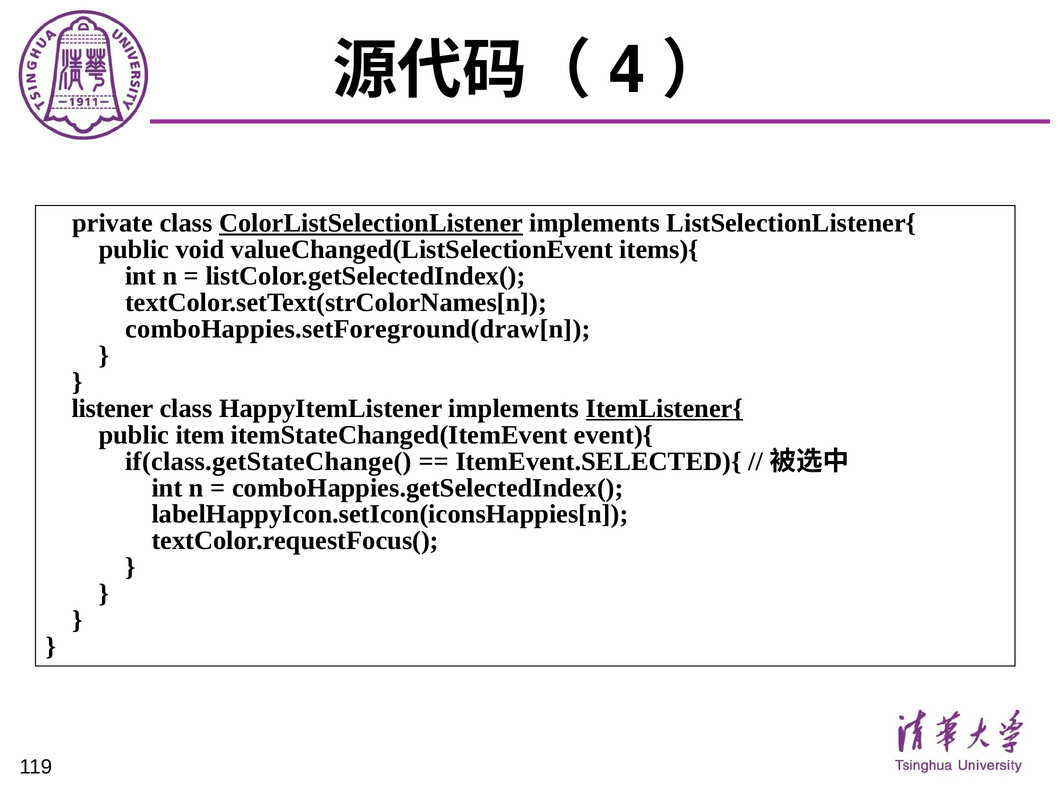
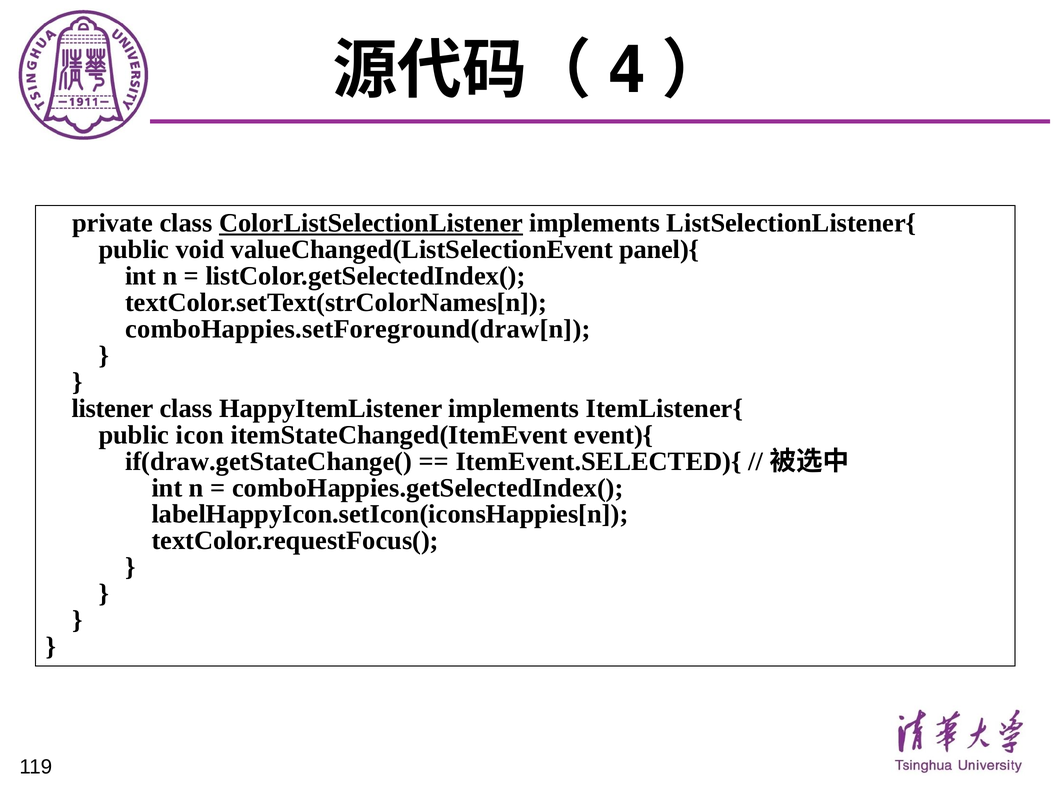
items){: items){ -> panel){ (659, 250)
ItemListener{ underline: present -> none (664, 409)
item: item -> icon (200, 435)
if(class.getStateChange(: if(class.getStateChange( -> if(draw.getStateChange( (269, 461)
